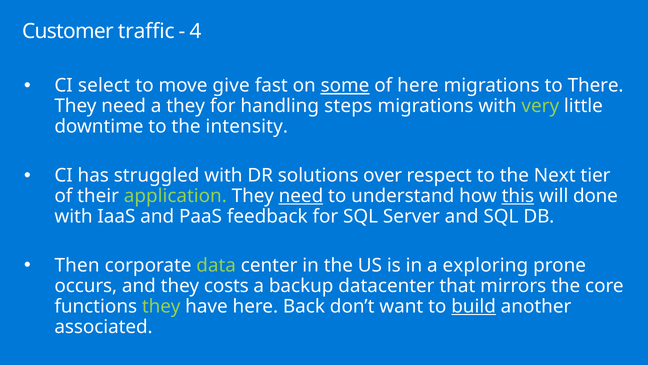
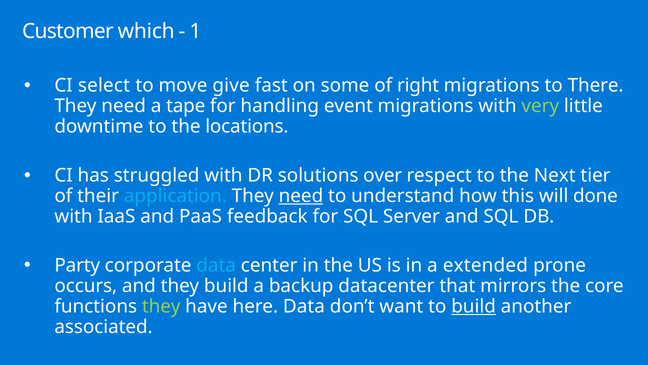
traffic: traffic -> which (146, 31)
4: 4 -> 1 (195, 31)
some underline: present -> none (345, 86)
of here: here -> right (418, 86)
a they: they -> tape (186, 106)
steps: steps -> event (348, 106)
intensity: intensity -> locations (247, 126)
application colour: light green -> light blue (175, 196)
this underline: present -> none (518, 196)
Then: Then -> Party (77, 265)
data colour: light green -> light blue (216, 265)
exploring: exploring -> extended (485, 265)
they costs: costs -> build (226, 285)
here Back: Back -> Data (304, 306)
